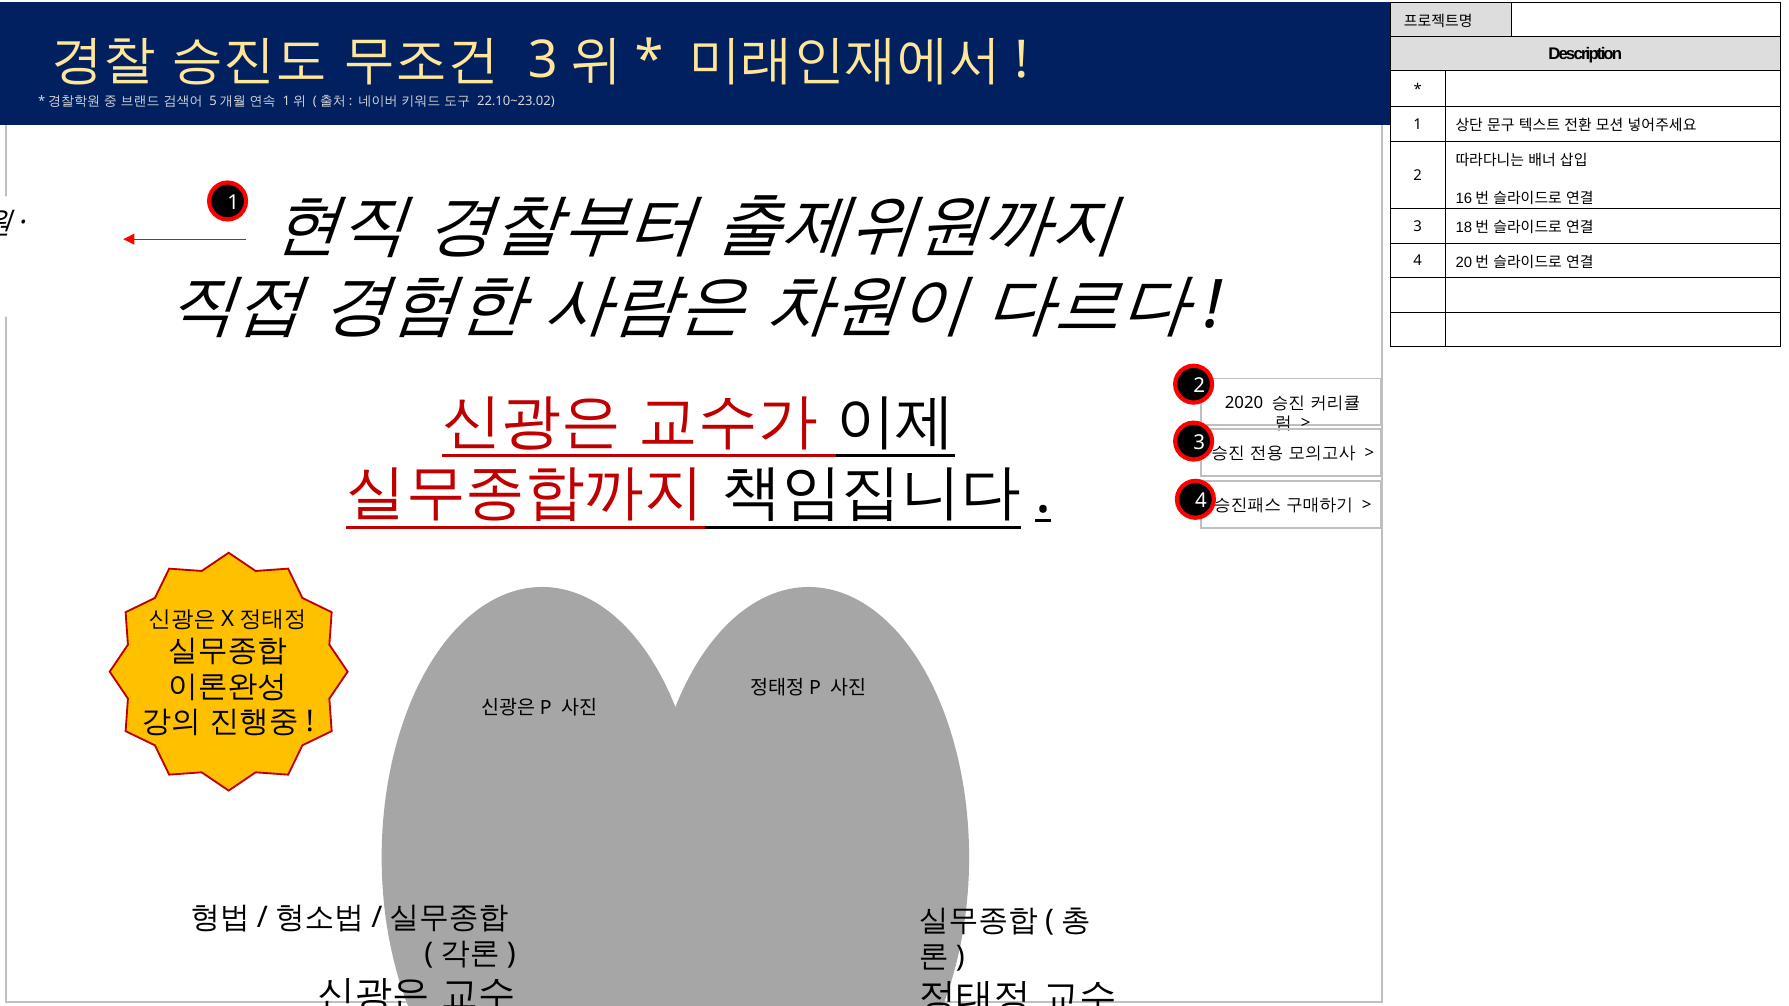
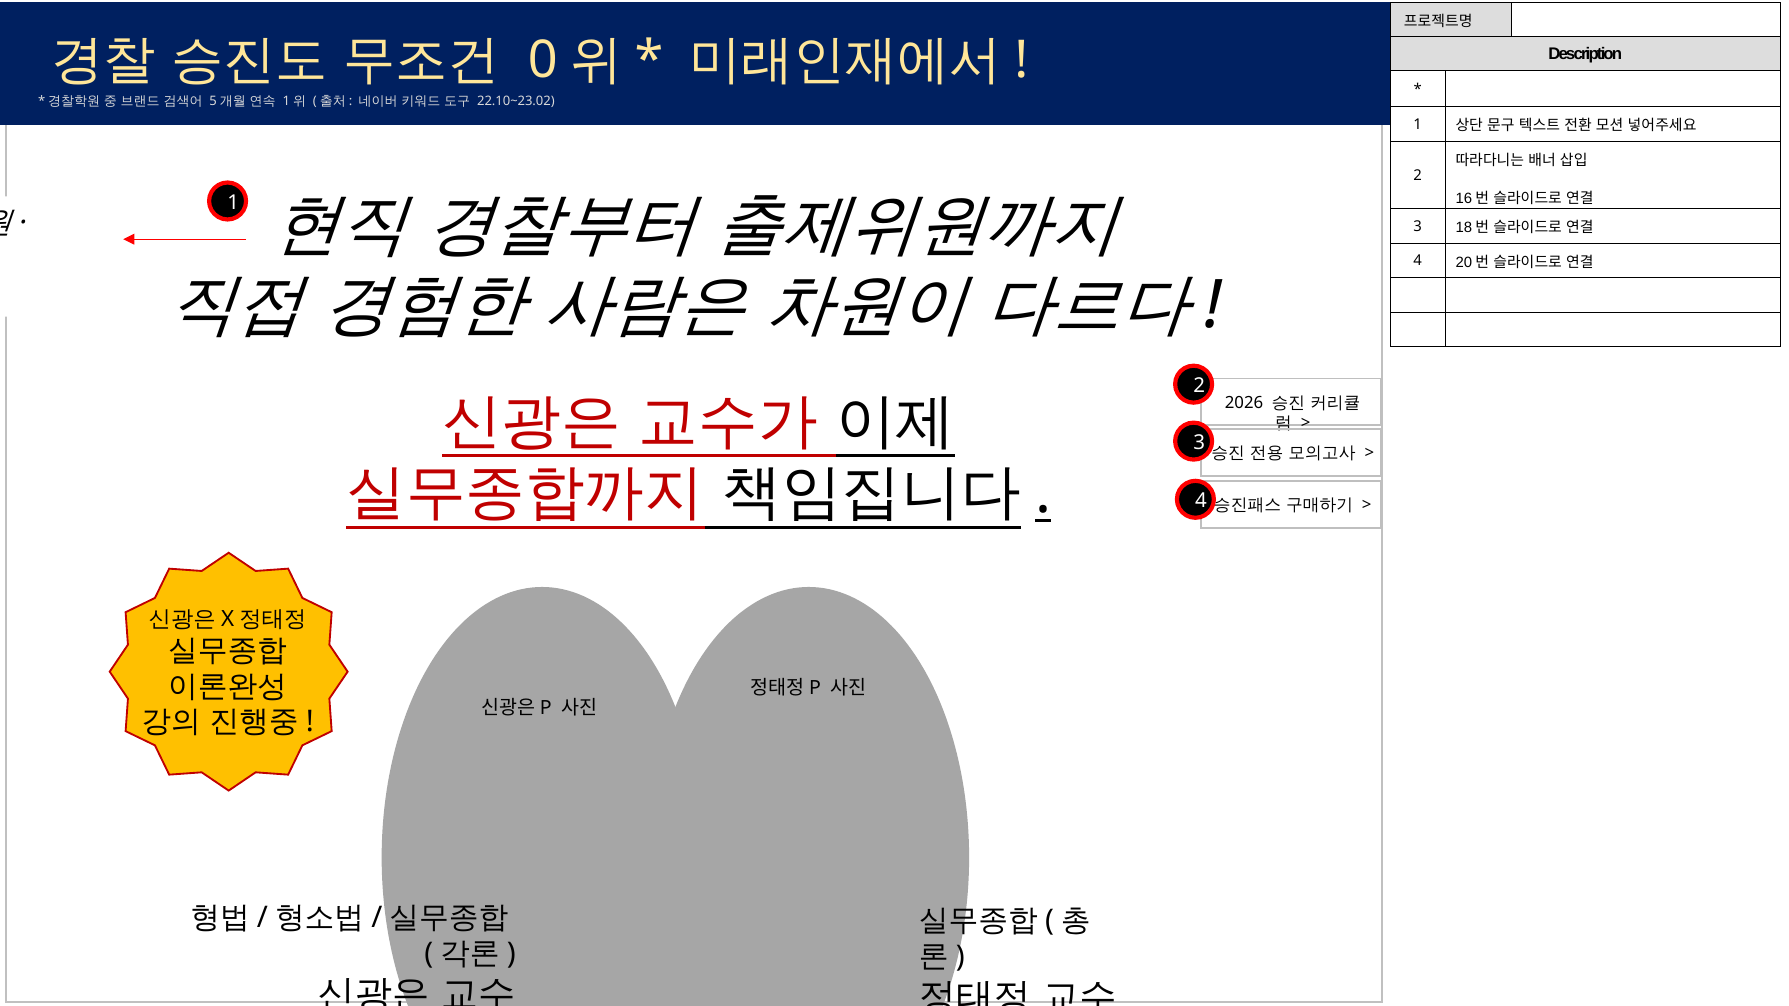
3: 3 -> 0 (543, 61)
2020: 2020 -> 2026 (1244, 403)
